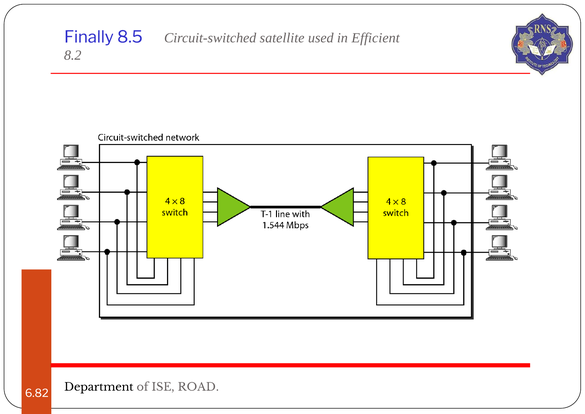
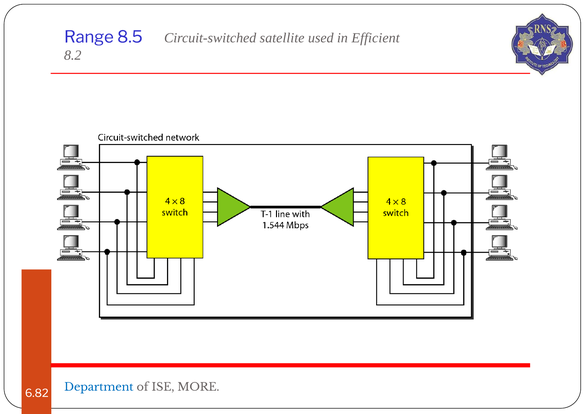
Finally: Finally -> Range (89, 37)
Department colour: black -> blue (99, 387)
ROAD: ROAD -> MORE (198, 387)
